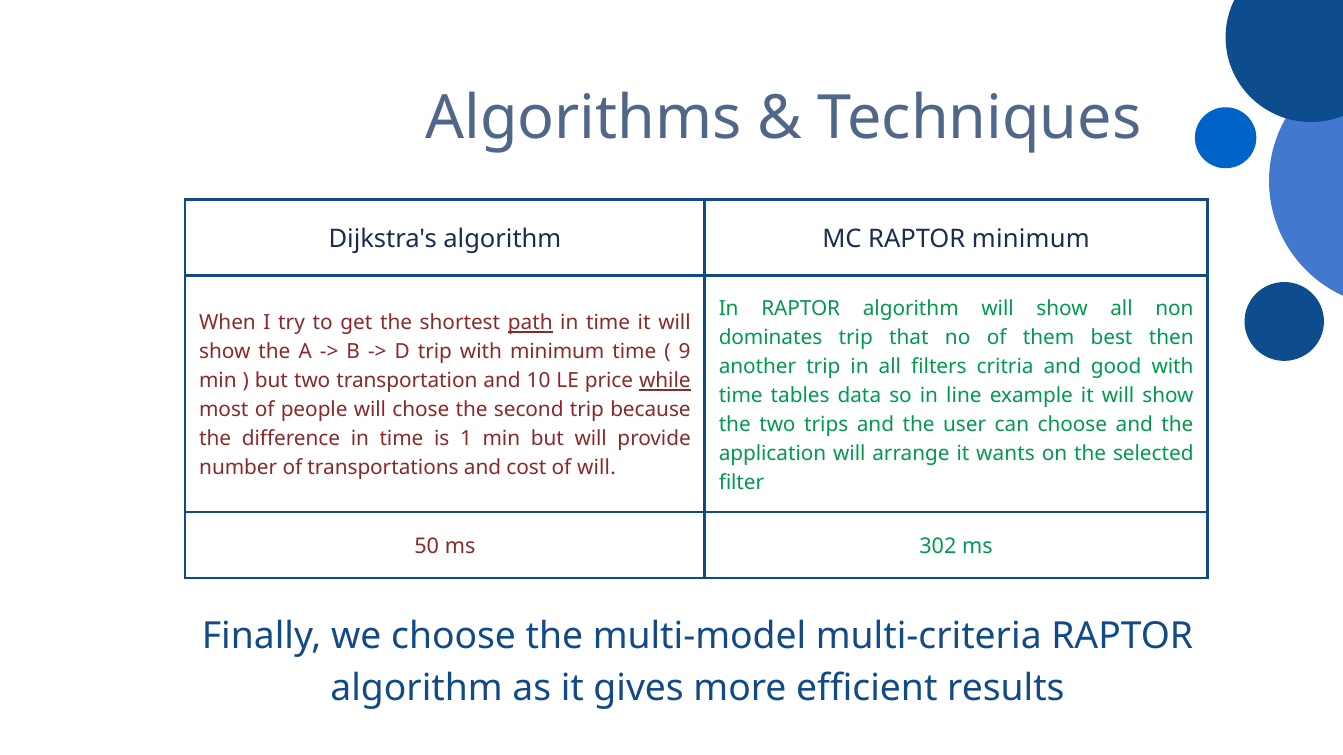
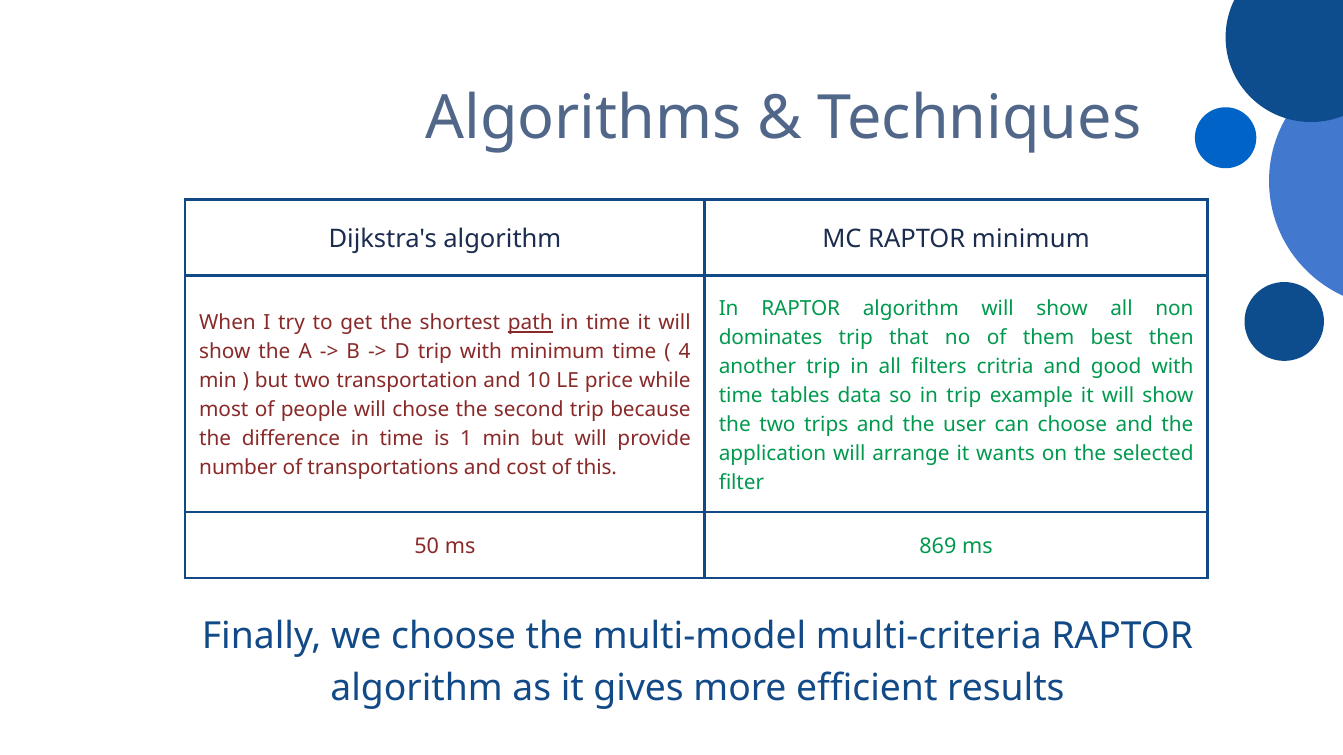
9: 9 -> 4 (685, 352)
while underline: present -> none (665, 381)
in line: line -> trip (964, 396)
of will: will -> this (597, 468)
302: 302 -> 869 (938, 547)
